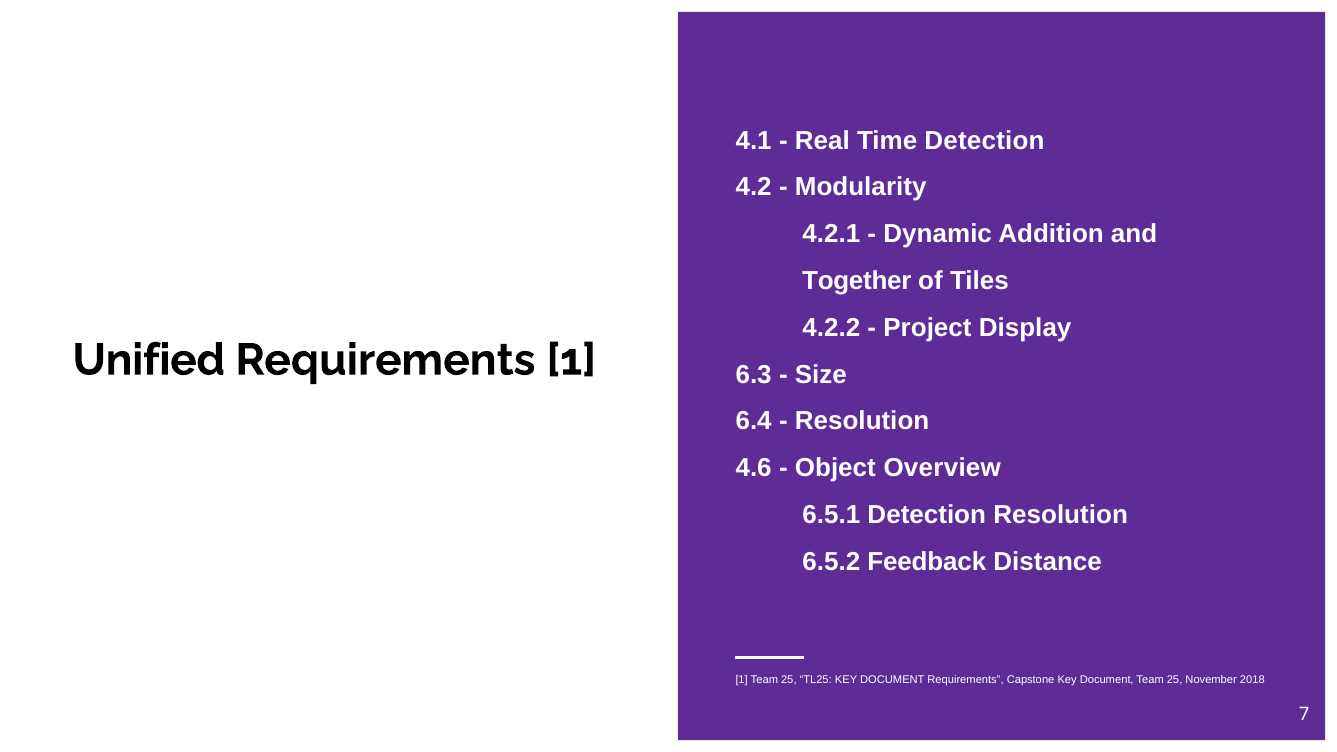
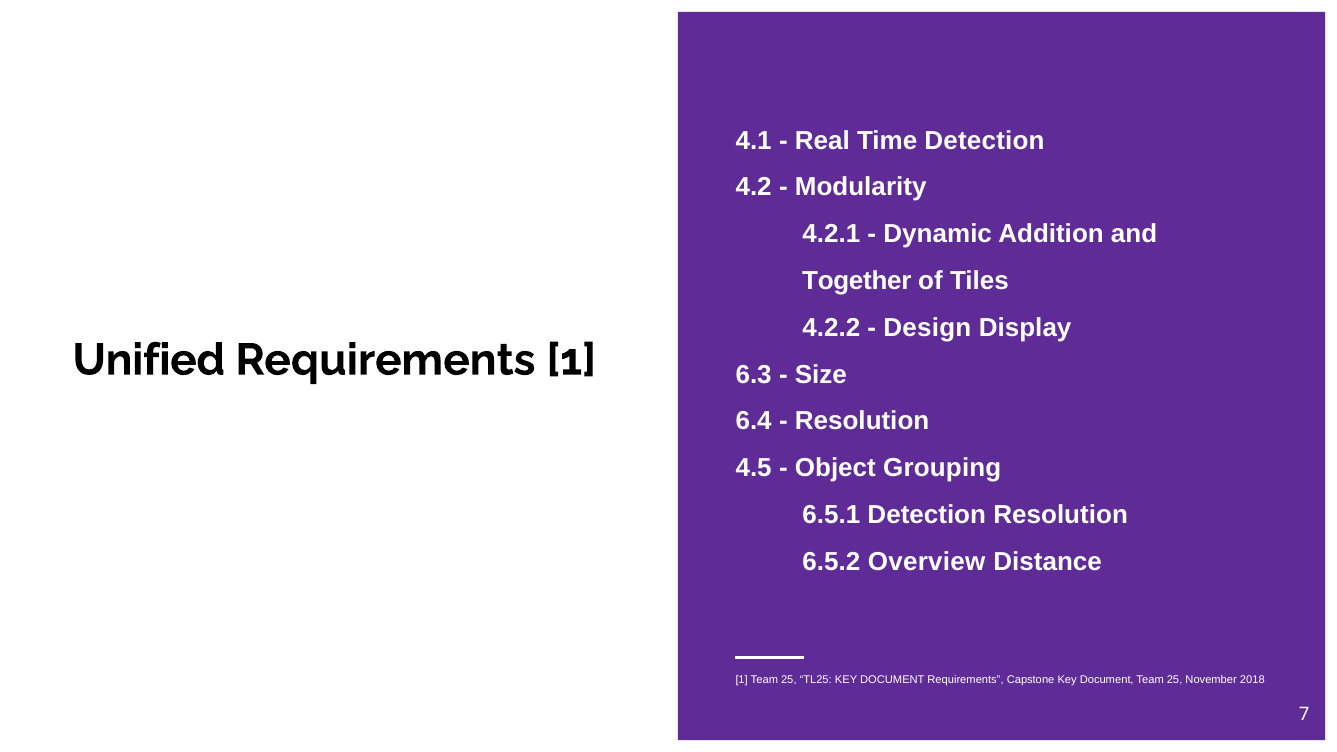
Project: Project -> Design (927, 328)
4.6: 4.6 -> 4.5 (754, 468)
Overview: Overview -> Grouping (942, 468)
Feedback: Feedback -> Overview (927, 562)
